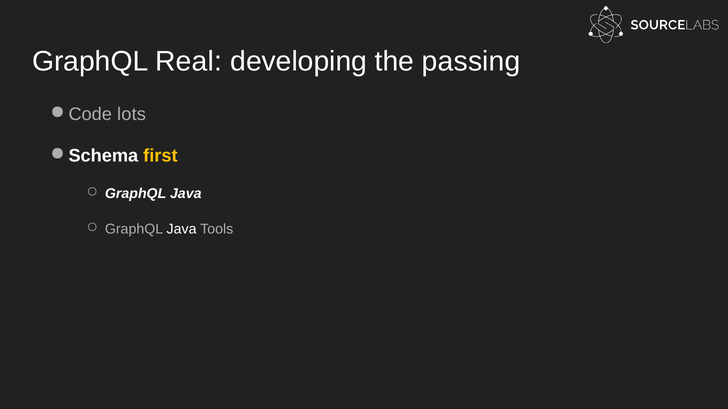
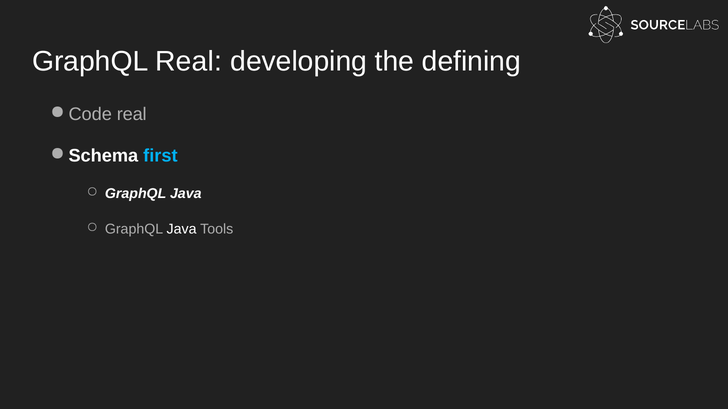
passing: passing -> defining (471, 62)
lots: lots -> real (132, 114)
first colour: yellow -> light blue (160, 156)
